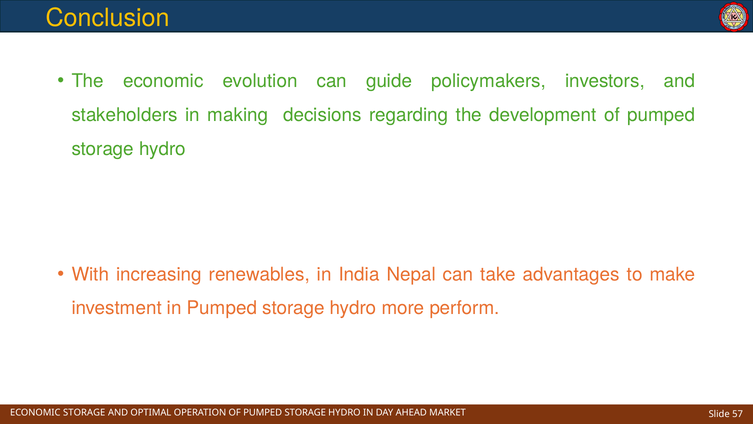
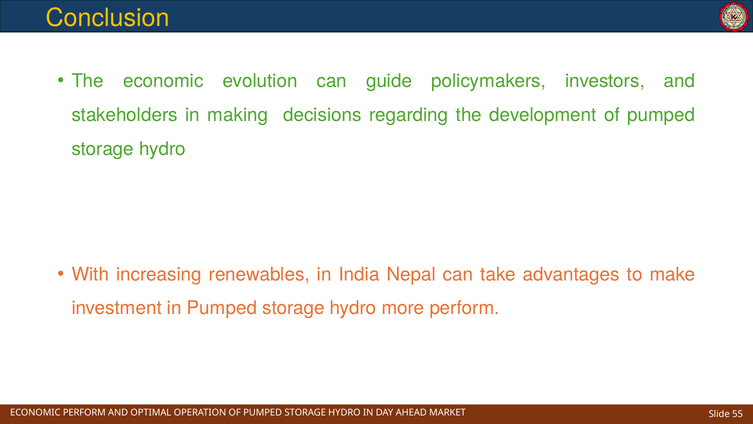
ECONOMIC STORAGE: STORAGE -> PERFORM (84, 412)
57: 57 -> 55 (738, 414)
